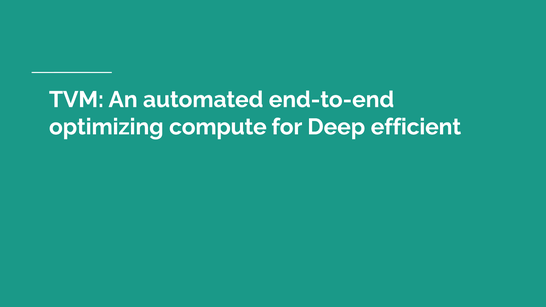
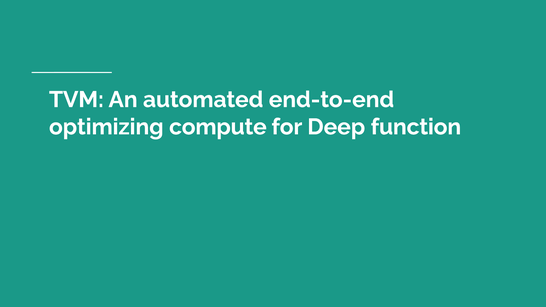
efficient: efficient -> function (416, 127)
